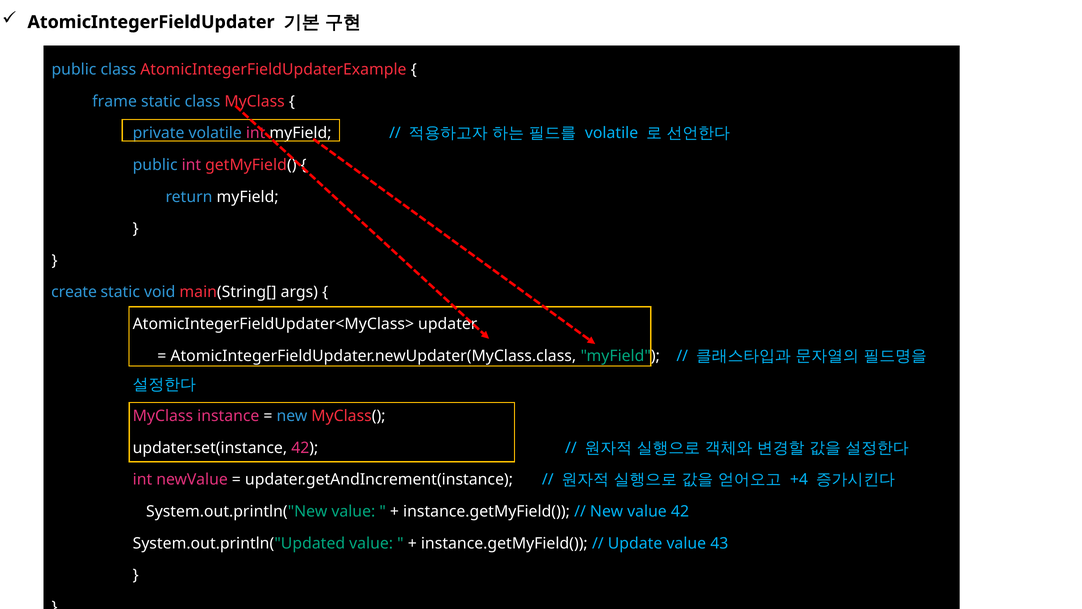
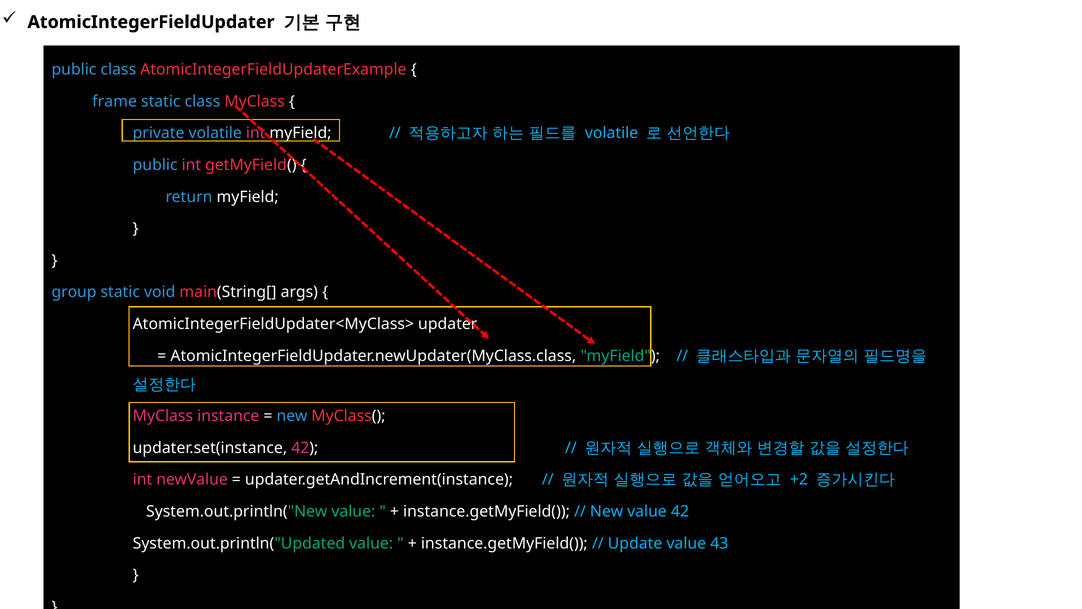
create: create -> group (74, 292)
+4: +4 -> +2 (799, 479)
